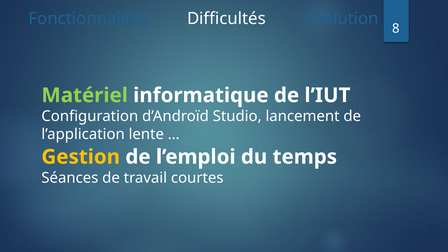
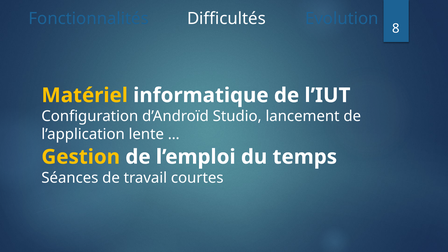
Matériel colour: light green -> yellow (85, 95)
